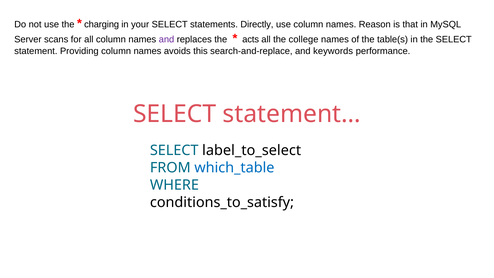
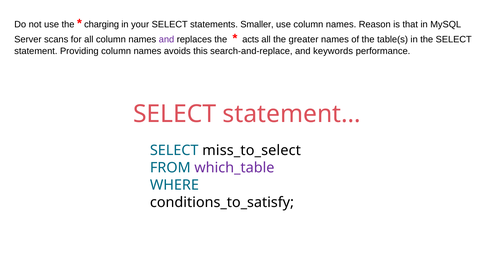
Directly: Directly -> Smaller (257, 25)
college: college -> greater (304, 39)
label_to_select: label_to_select -> miss_to_select (252, 150)
which_table colour: blue -> purple (234, 168)
